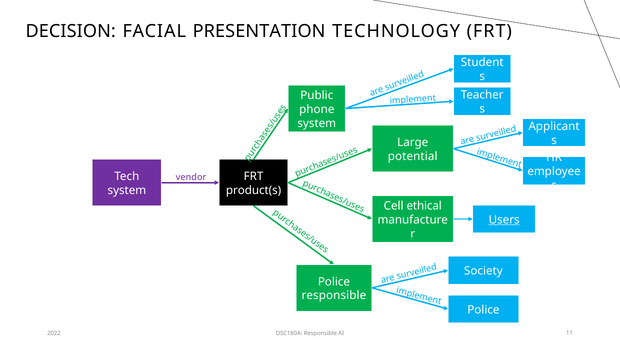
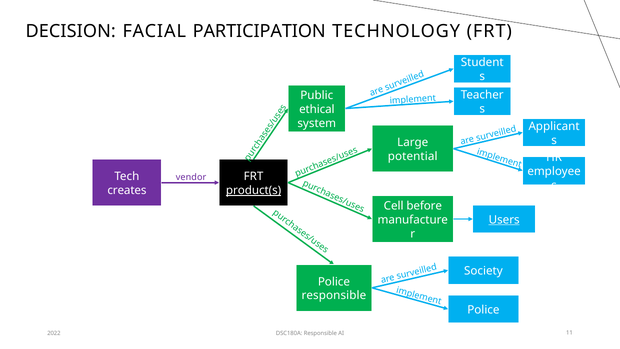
PRESENTATION: PRESENTATION -> PARTICIPATION (259, 31)
phone: phone -> ethical (317, 109)
system: system -> creates (127, 190)
product(s underline: none -> present (254, 190)
ethical: ethical -> before (424, 206)
